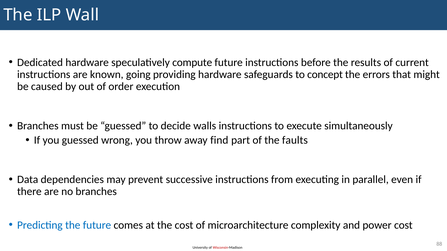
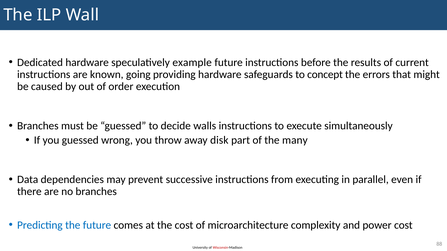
compute: compute -> example (192, 62)
find: find -> disk (219, 140)
faults: faults -> many (295, 140)
